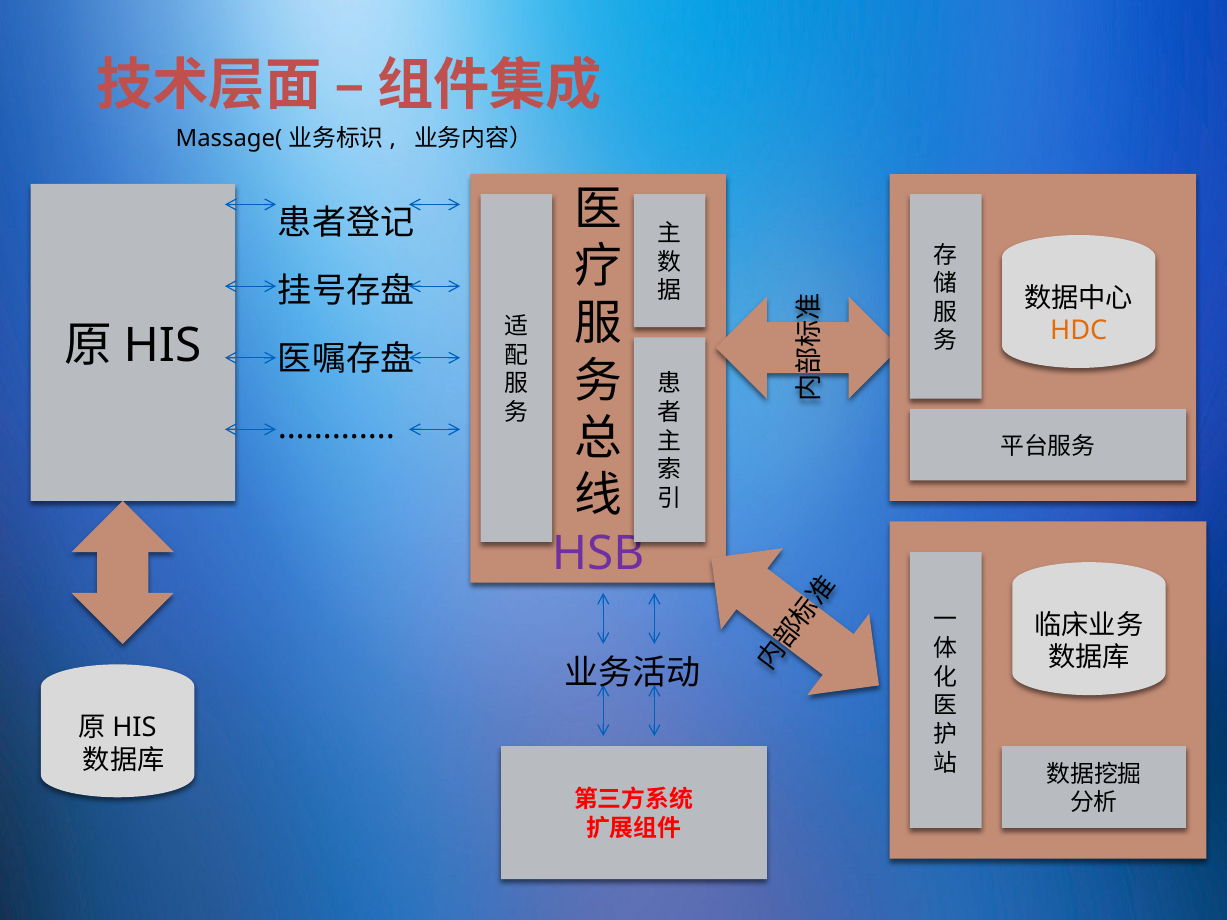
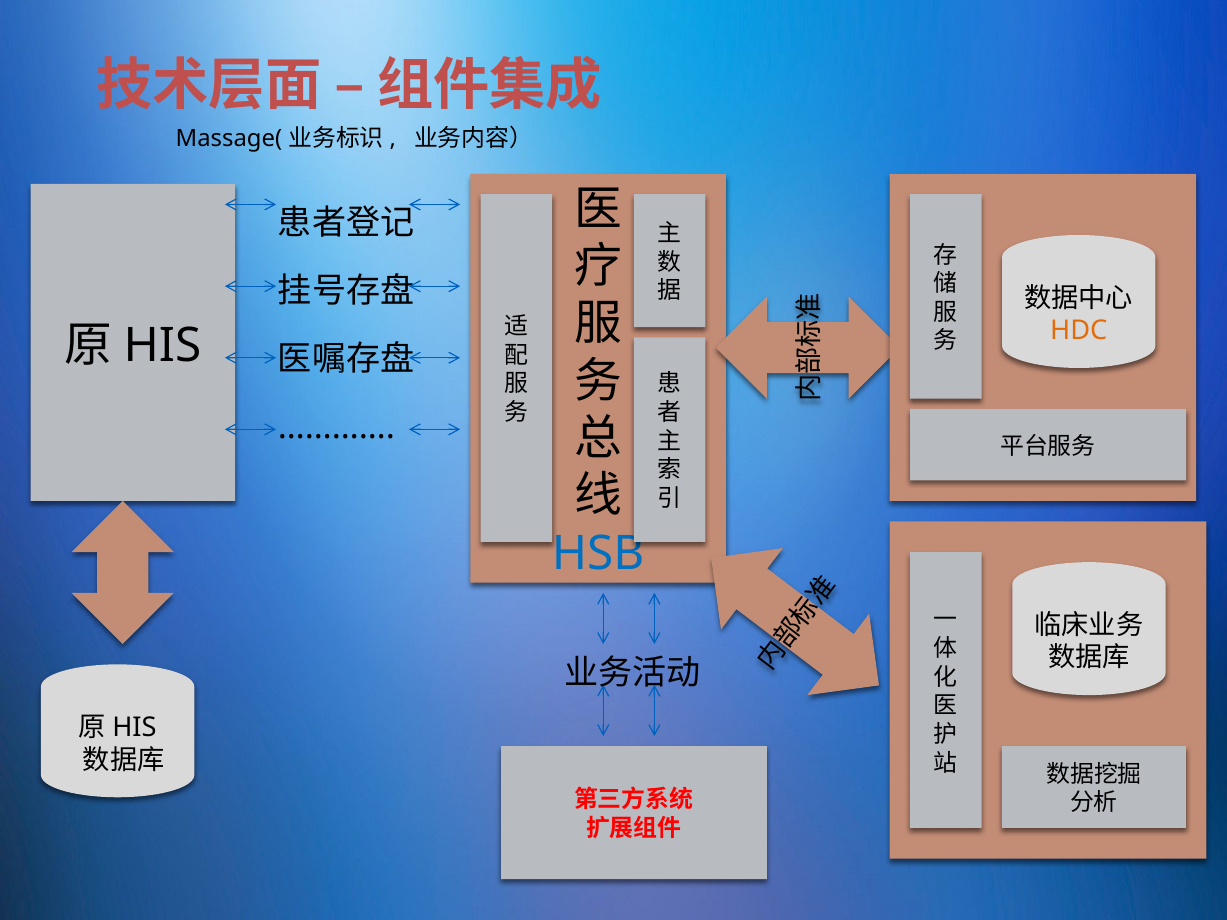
HSB colour: purple -> blue (598, 554)
